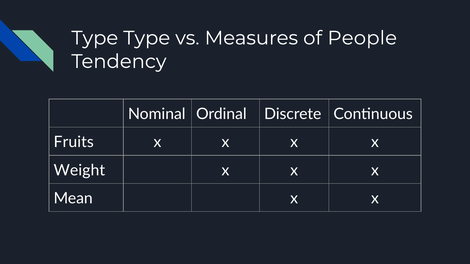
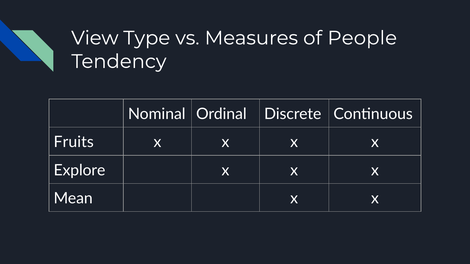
Type: Type -> View (95, 38)
Weight: Weight -> Explore (79, 170)
